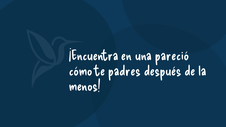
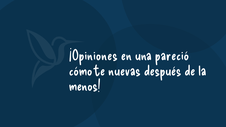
¡Encuentra: ¡Encuentra -> ¡Opiniones (93, 56)
padres: padres -> nuevas (125, 71)
